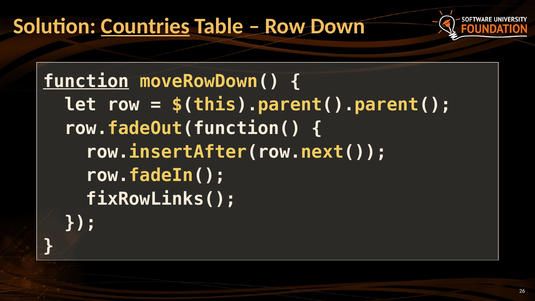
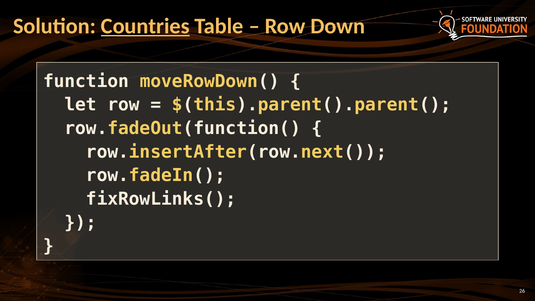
function underline: present -> none (86, 81)
